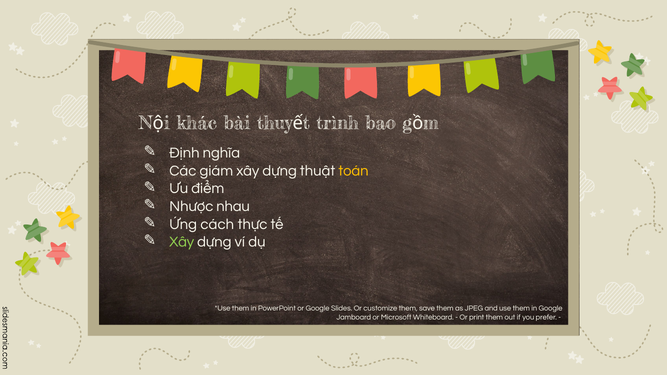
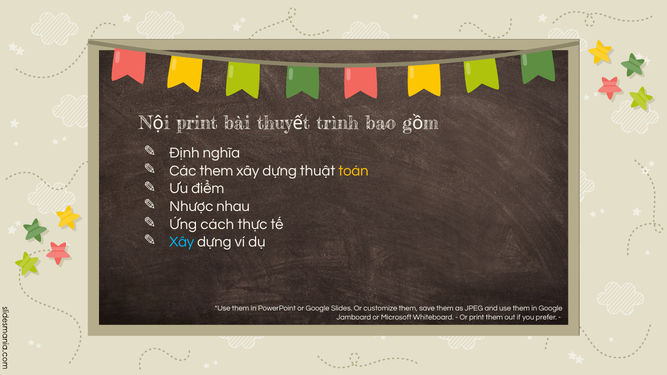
khác: khác -> print (197, 123)
Các giám: giám -> them (216, 171)
Xây colour: light green -> light blue (182, 242)
